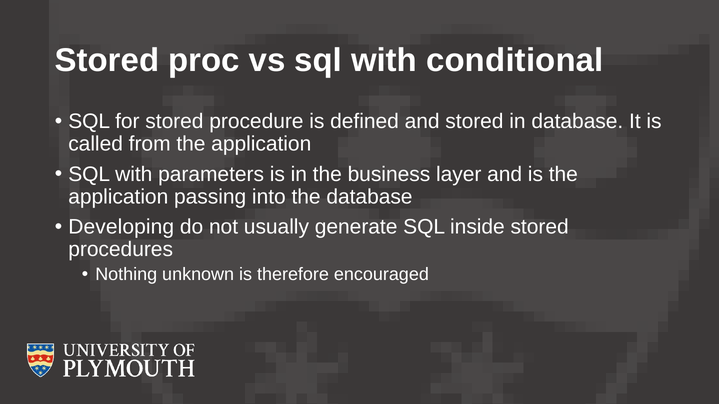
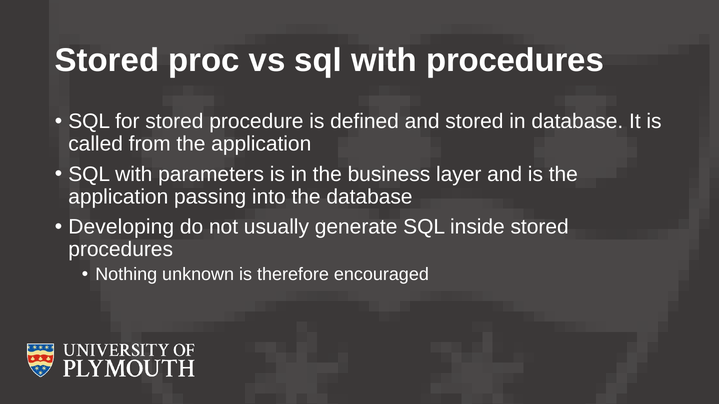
with conditional: conditional -> procedures (515, 60)
